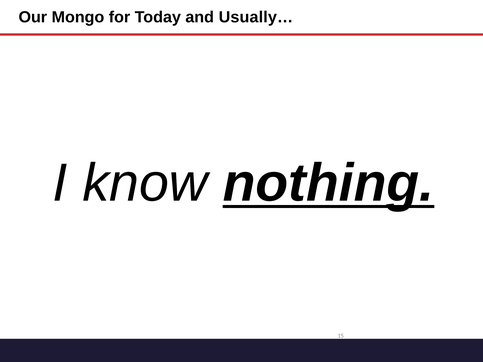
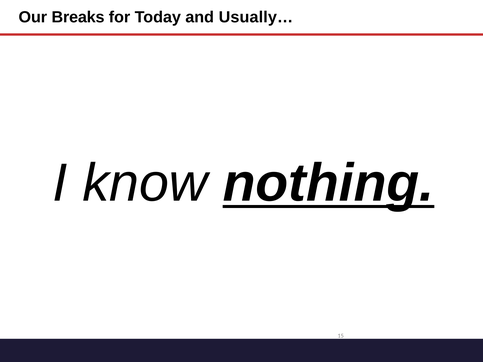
Mongo: Mongo -> Breaks (78, 17)
